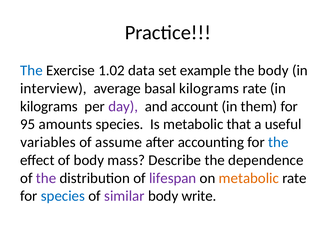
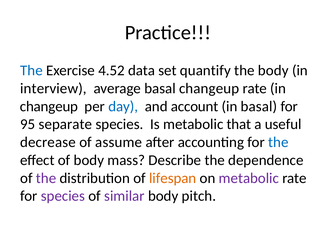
1.02: 1.02 -> 4.52 (111, 70)
example: example -> quantify (205, 70)
basal kilograms: kilograms -> changeup (209, 88)
kilograms: kilograms -> changeup (49, 106)
day colour: purple -> blue (123, 106)
in them: them -> basal (259, 106)
amounts: amounts -> separate (65, 124)
variables: variables -> decrease (48, 142)
lifespan colour: purple -> orange (173, 178)
metabolic colour: orange -> purple (249, 178)
species colour: blue -> purple (63, 196)
write: write -> pitch (199, 196)
